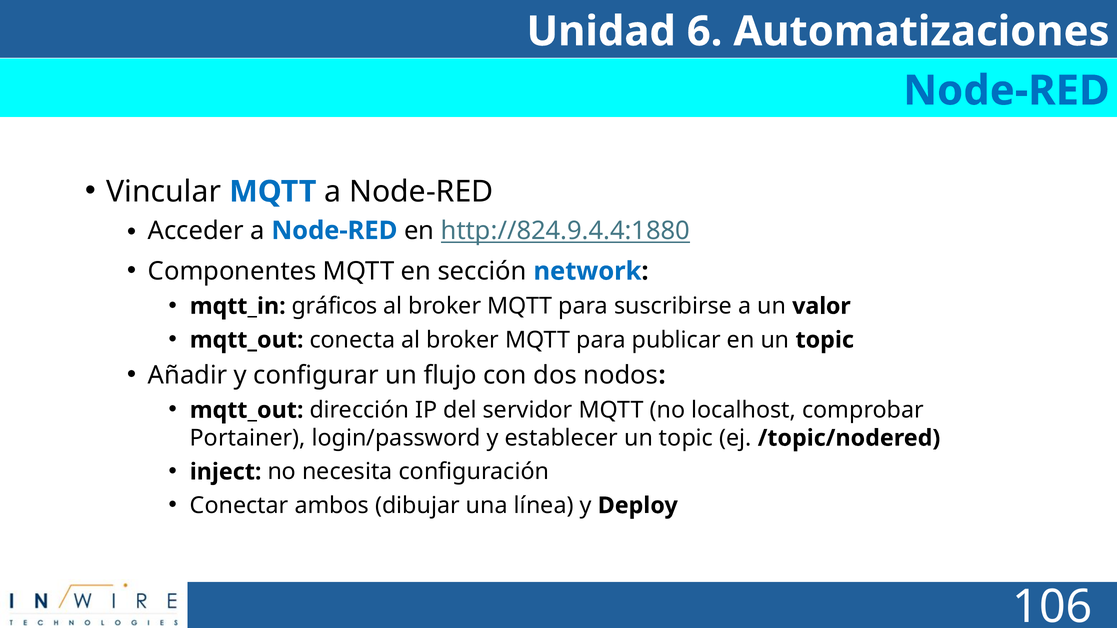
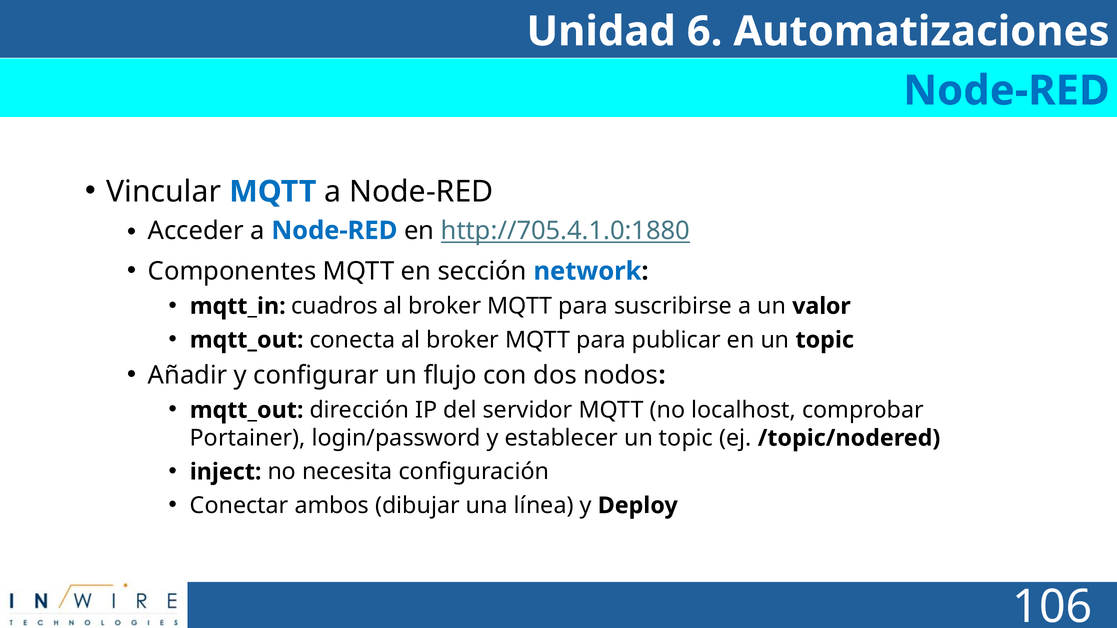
http://824.9.4.4:1880: http://824.9.4.4:1880 -> http://705.4.1.0:1880 (565, 231)
gráficos: gráficos -> cuadros (335, 306)
